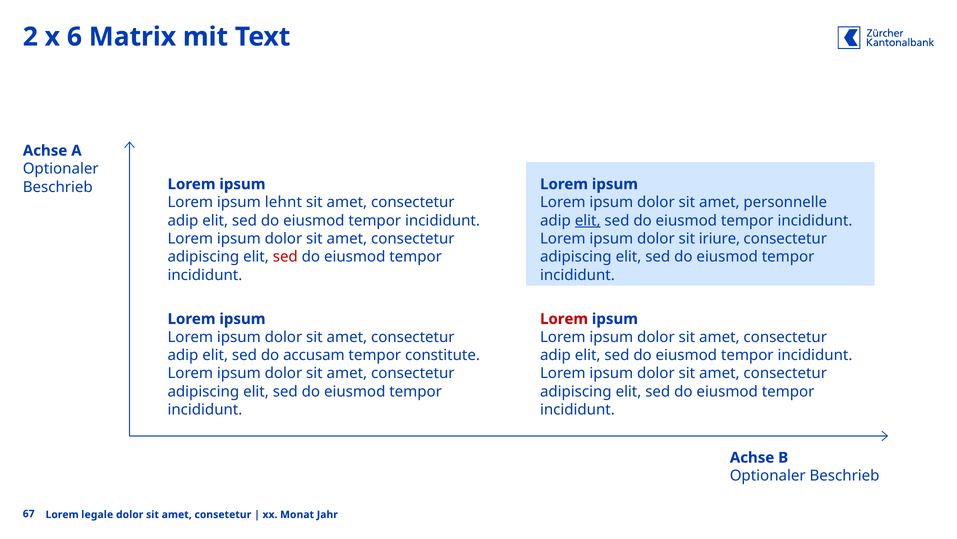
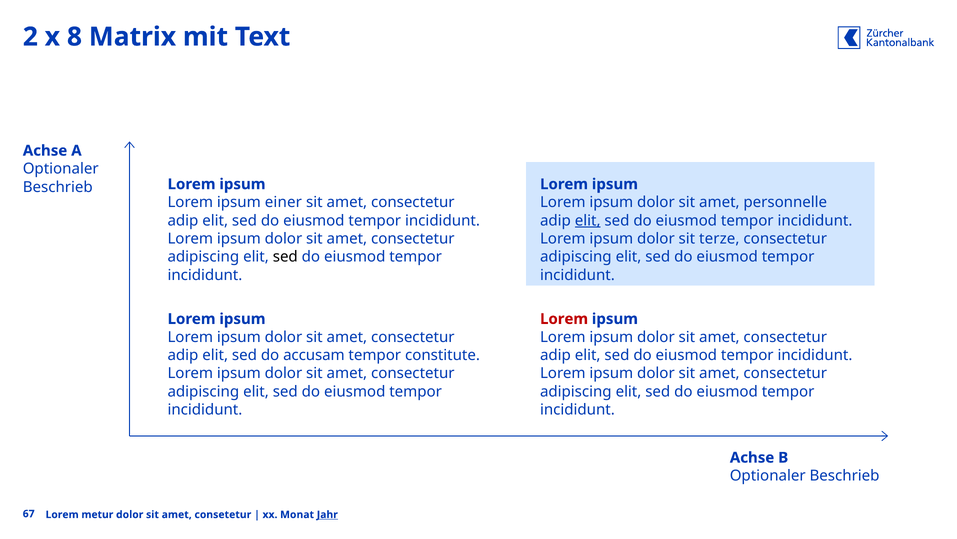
6: 6 -> 8 (74, 37)
lehnt: lehnt -> einer (283, 202)
iriure: iriure -> terze (719, 238)
sed colour: red -> black (285, 257)
legale: legale -> metur (97, 514)
Jahr underline: none -> present (327, 514)
